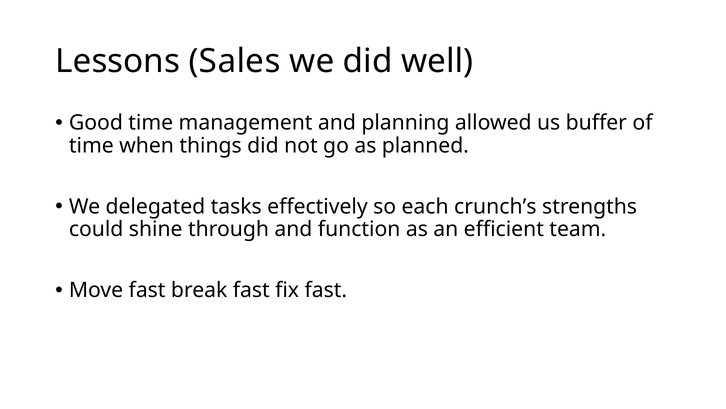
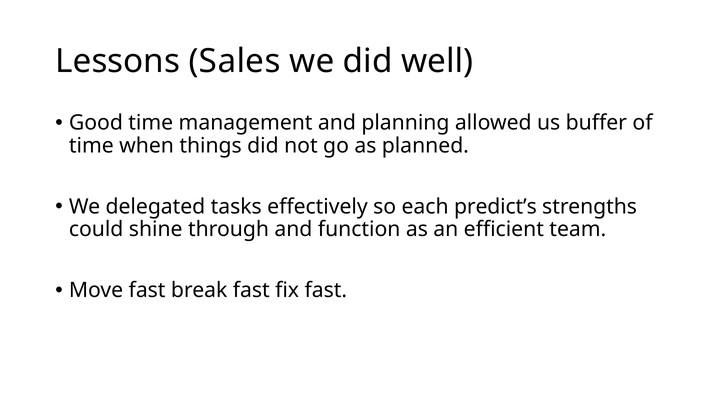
crunch’s: crunch’s -> predict’s (495, 206)
